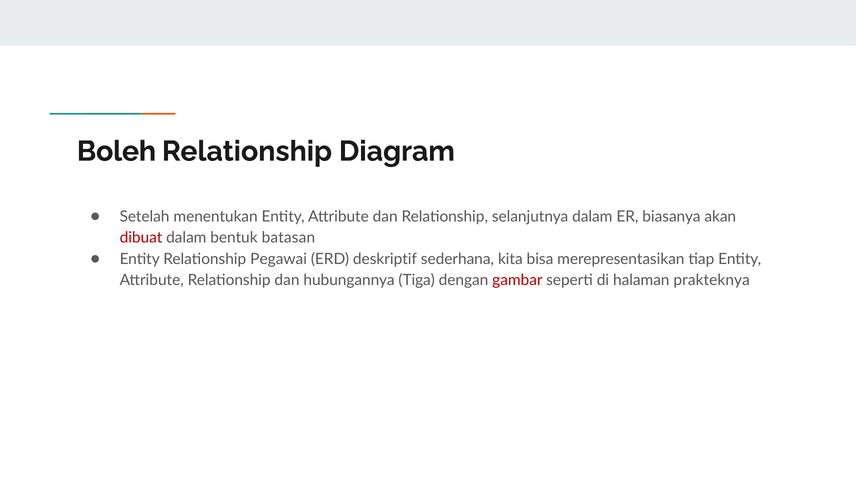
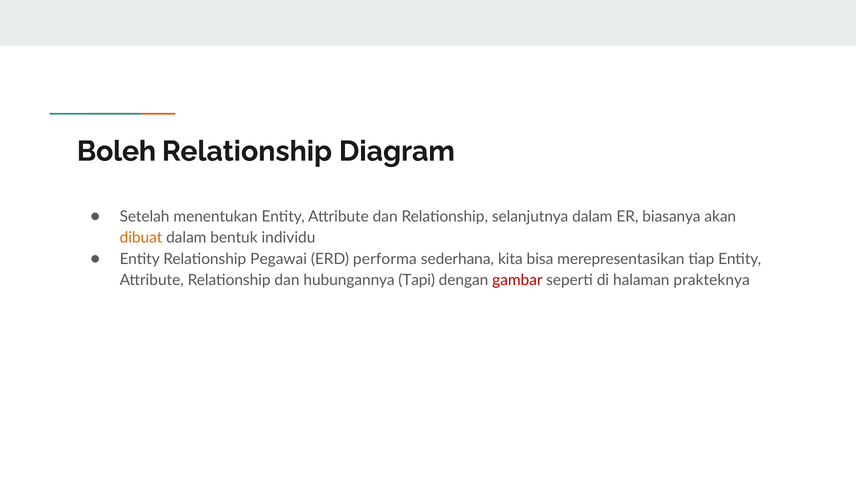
dibuat colour: red -> orange (141, 237)
batasan: batasan -> individu (288, 237)
deskriptif: deskriptif -> performa (385, 259)
Tiga: Tiga -> Tapi (417, 280)
